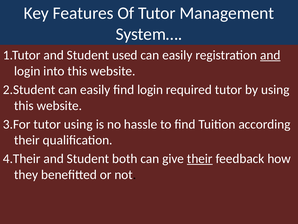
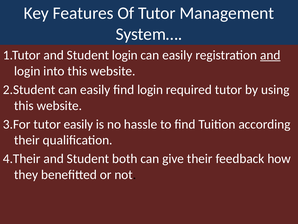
Student used: used -> login (125, 55)
tutor using: using -> easily (78, 124)
their underline: present -> none (200, 158)
